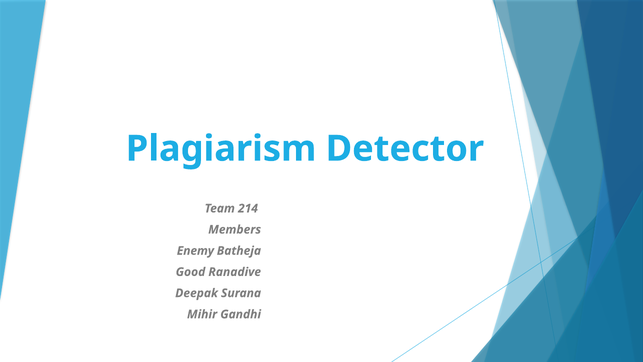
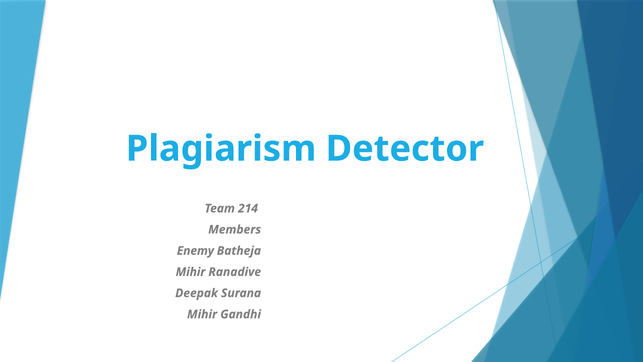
Good: Good -> Mihir (191, 272)
